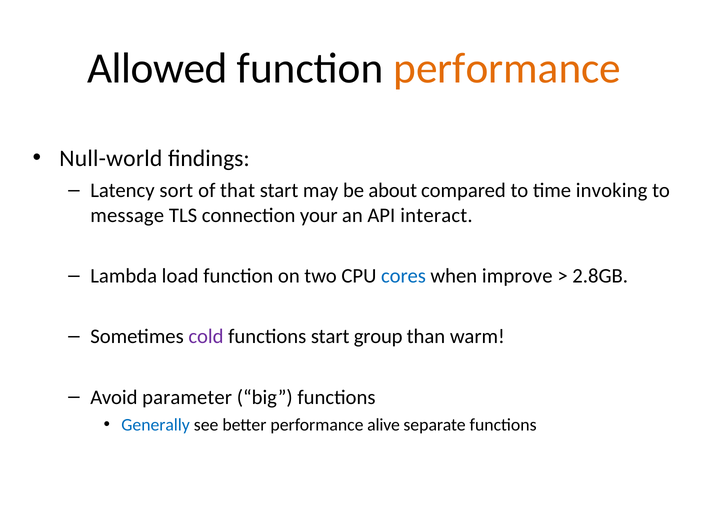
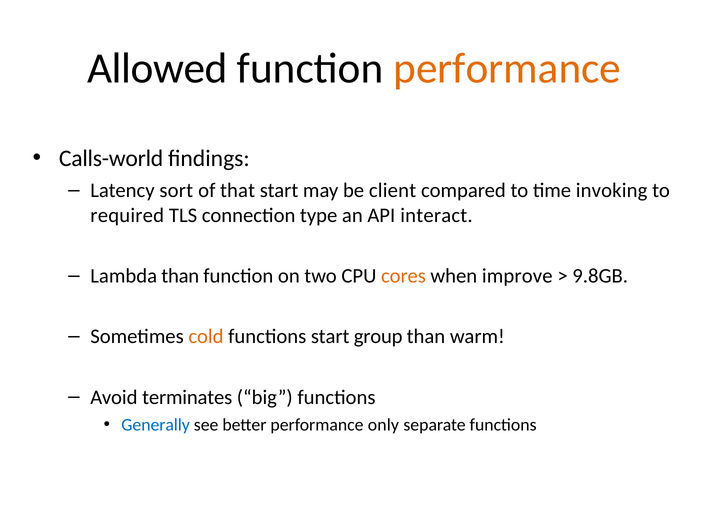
Null-world: Null-world -> Calls-world (111, 158)
about: about -> client (393, 190)
message: message -> required (127, 215)
your: your -> type (319, 215)
Lambda load: load -> than (180, 276)
cores colour: blue -> orange (403, 276)
2.8GB: 2.8GB -> 9.8GB (600, 276)
cold colour: purple -> orange (206, 336)
parameter: parameter -> terminates (187, 397)
alive: alive -> only (383, 425)
